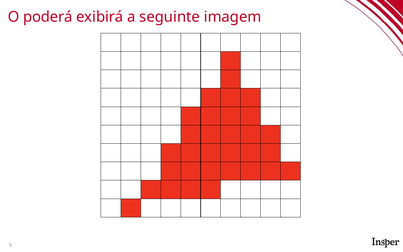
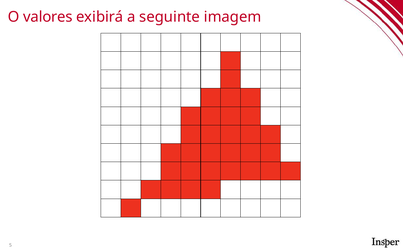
poderá: poderá -> valores (48, 17)
